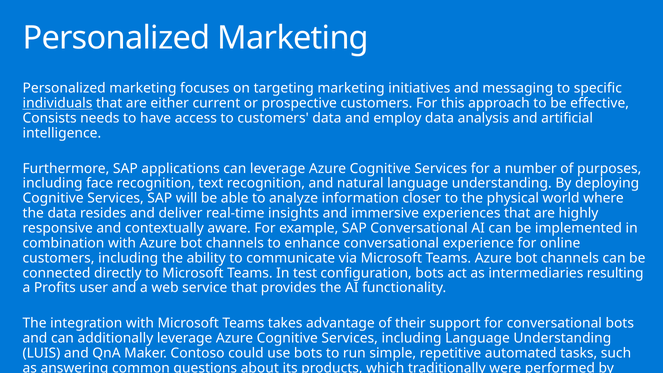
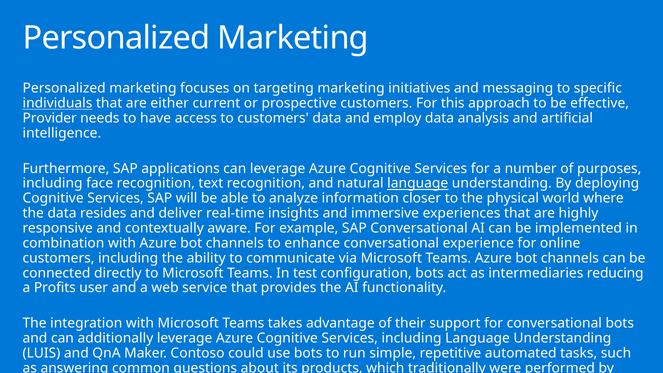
Consists: Consists -> Provider (50, 118)
language underline: none -> present (418, 183)
resulting: resulting -> reducing (615, 273)
